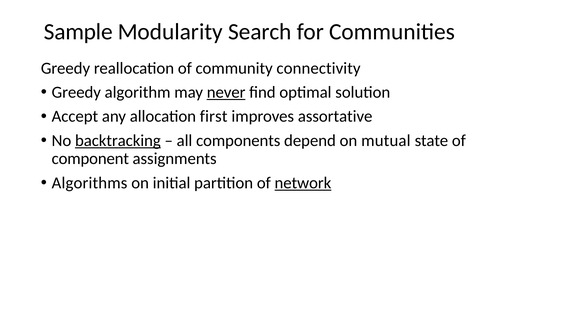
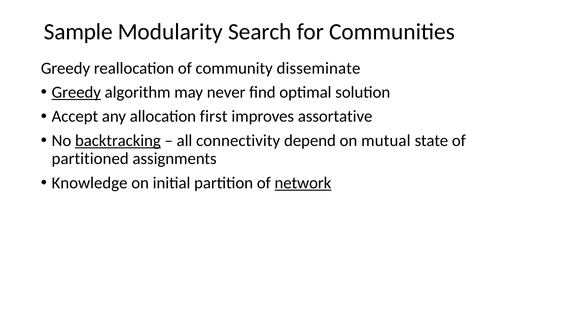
connectivity: connectivity -> disseminate (318, 68)
Greedy underline: none -> present (76, 92)
never underline: present -> none (226, 92)
components: components -> connectivity (238, 140)
component: component -> partitioned (90, 158)
Algorithms: Algorithms -> Knowledge (90, 182)
